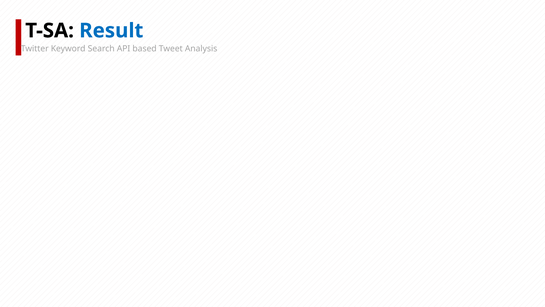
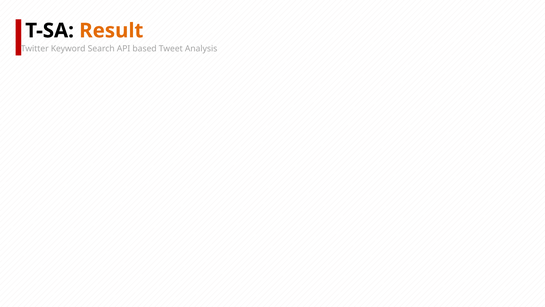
Result colour: blue -> orange (111, 31)
